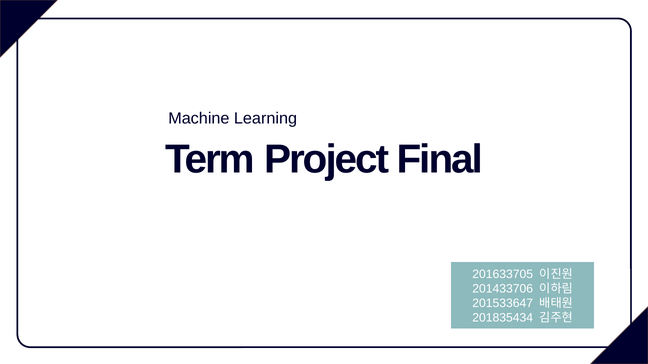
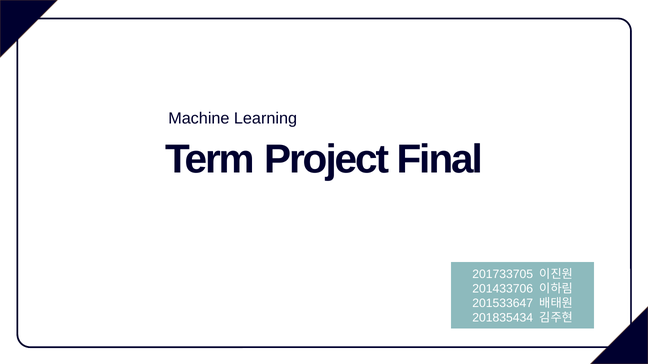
201633705: 201633705 -> 201733705 (503, 275)
